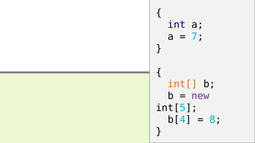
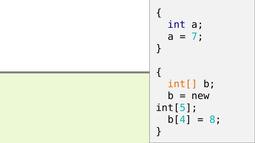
new colour: purple -> black (200, 96)
